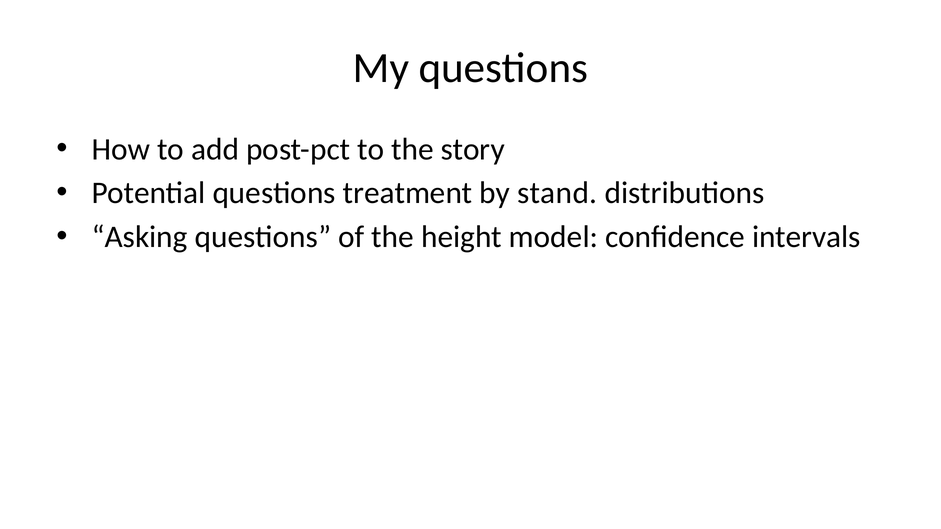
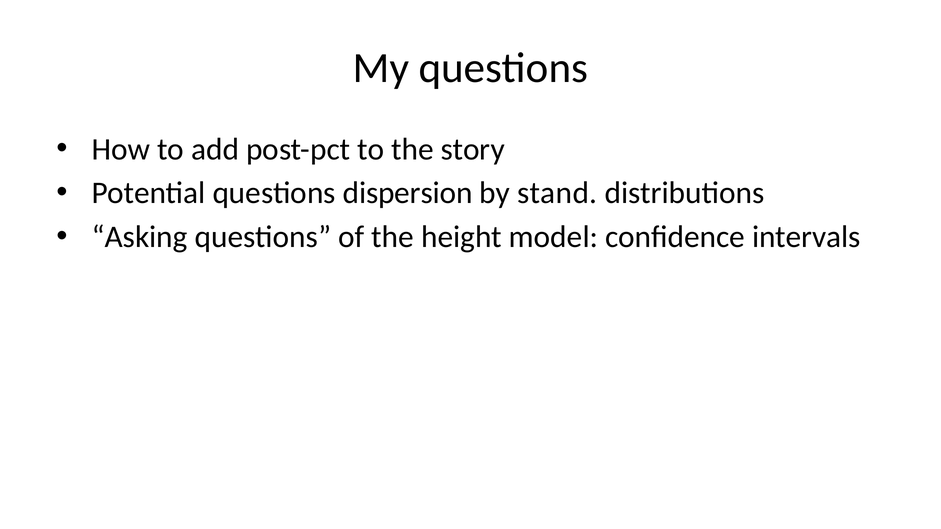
treatment: treatment -> dispersion (408, 193)
